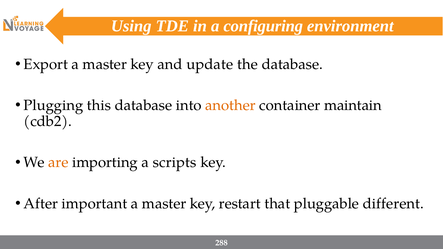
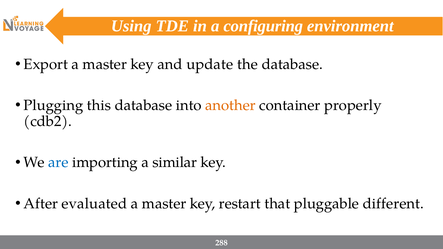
maintain: maintain -> properly (353, 105)
are colour: orange -> blue (58, 162)
scripts: scripts -> similar (175, 162)
important: important -> evaluated (94, 204)
